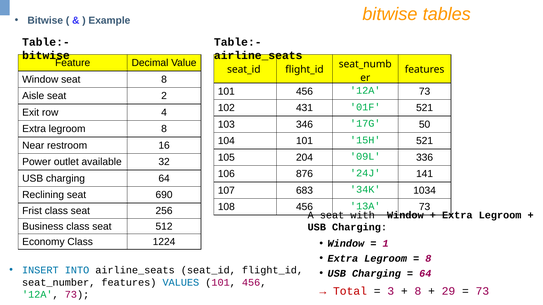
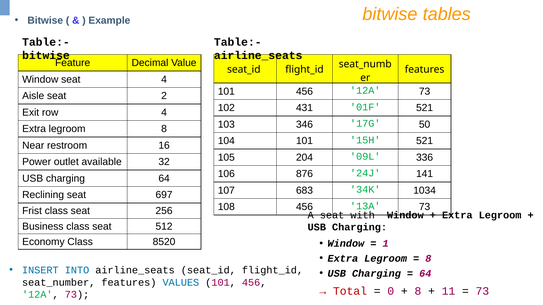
seat 8: 8 -> 4 (164, 80)
690: 690 -> 697 (164, 195)
1224: 1224 -> 8520 (164, 242)
3: 3 -> 0 (391, 291)
29: 29 -> 11 (448, 291)
